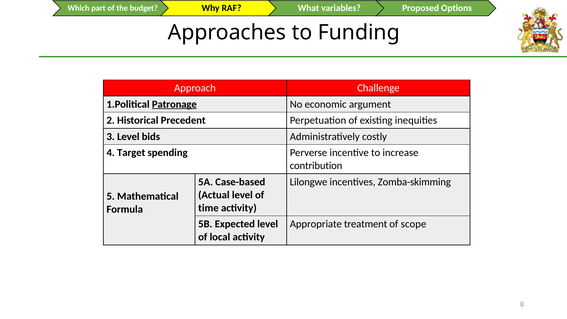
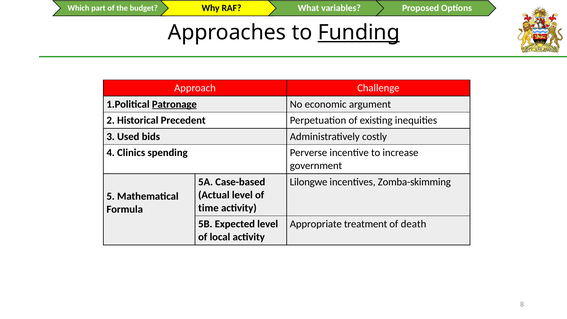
Funding underline: none -> present (359, 32)
3 Level: Level -> Used (128, 137)
Target: Target -> Clinics (131, 153)
contribution: contribution -> government (316, 166)
scope: scope -> death (414, 224)
